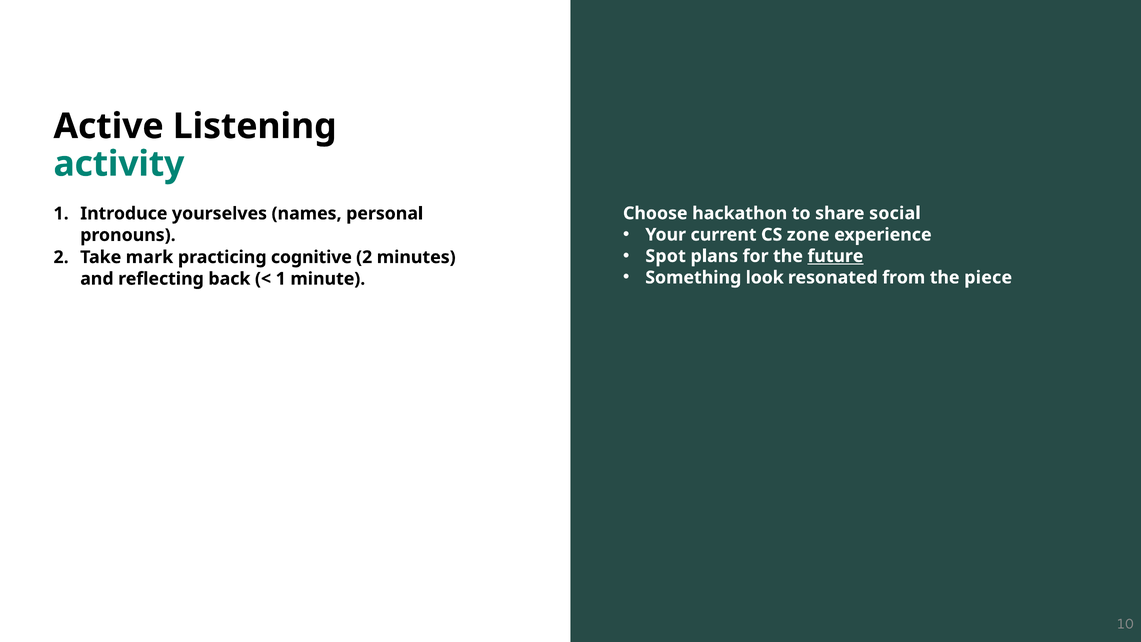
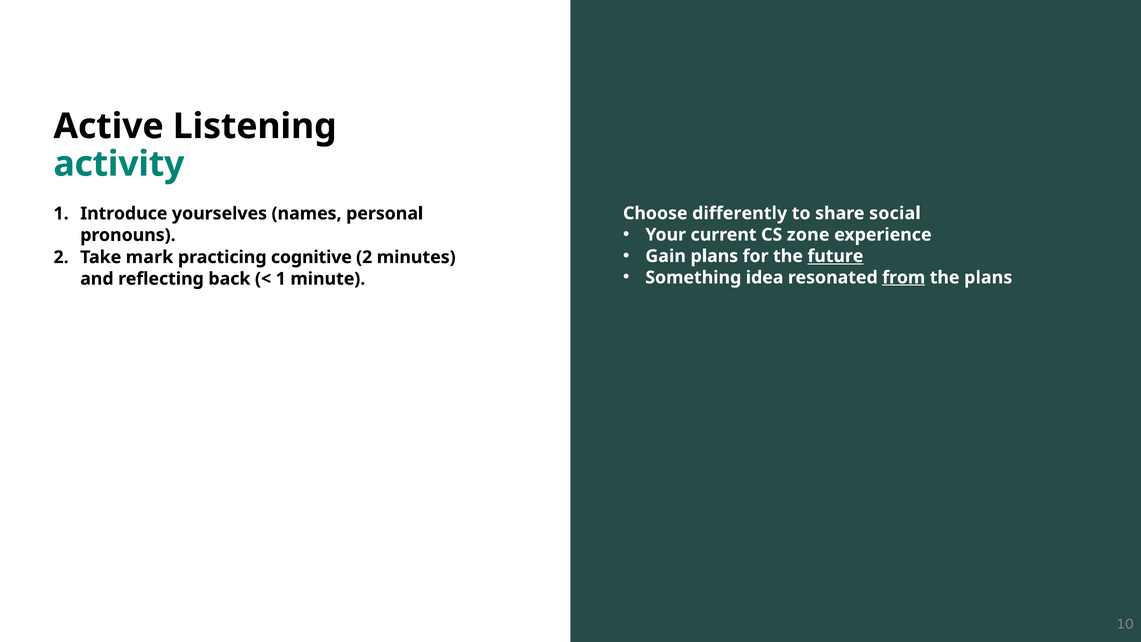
hackathon: hackathon -> differently (740, 213)
Spot: Spot -> Gain (666, 256)
look: look -> idea (765, 277)
from underline: none -> present (904, 277)
the piece: piece -> plans (988, 277)
